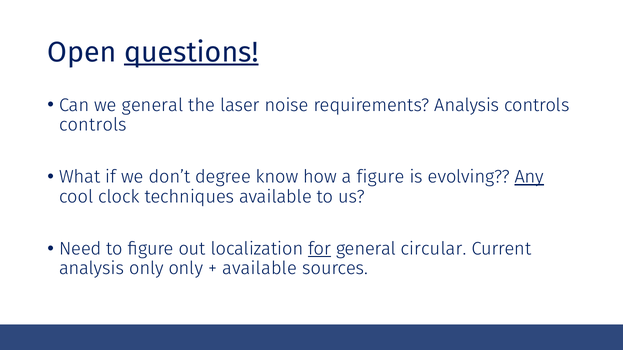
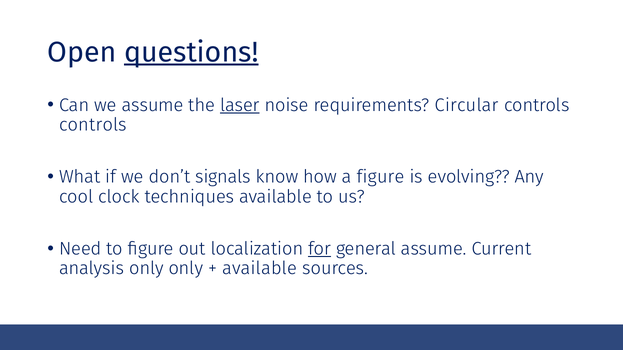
we general: general -> assume (153, 105)
laser underline: none -> present (240, 105)
requirements Analysis: Analysis -> Circular (467, 105)
degree: degree -> signals (223, 177)
Any underline: present -> none (529, 177)
general circular: circular -> assume (434, 249)
